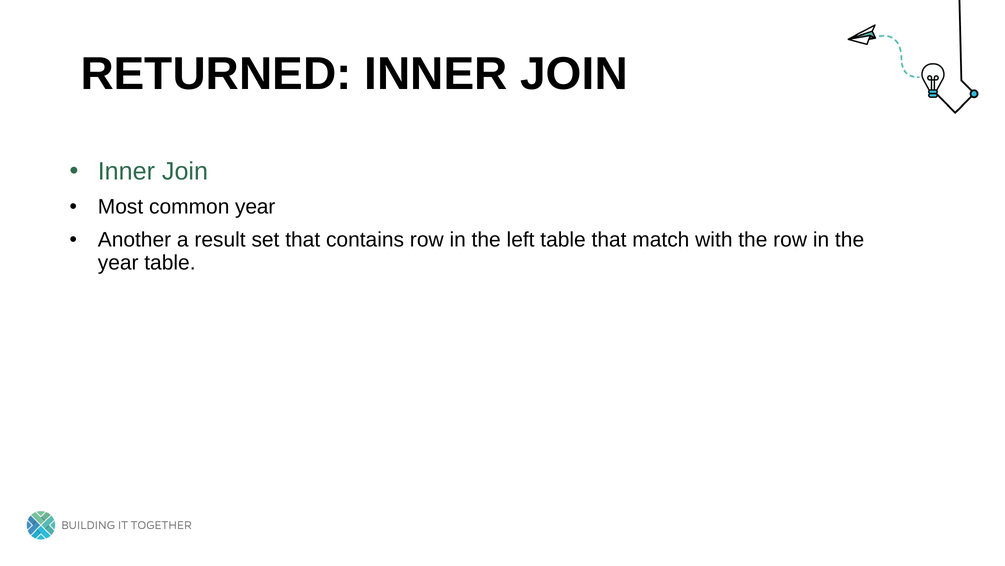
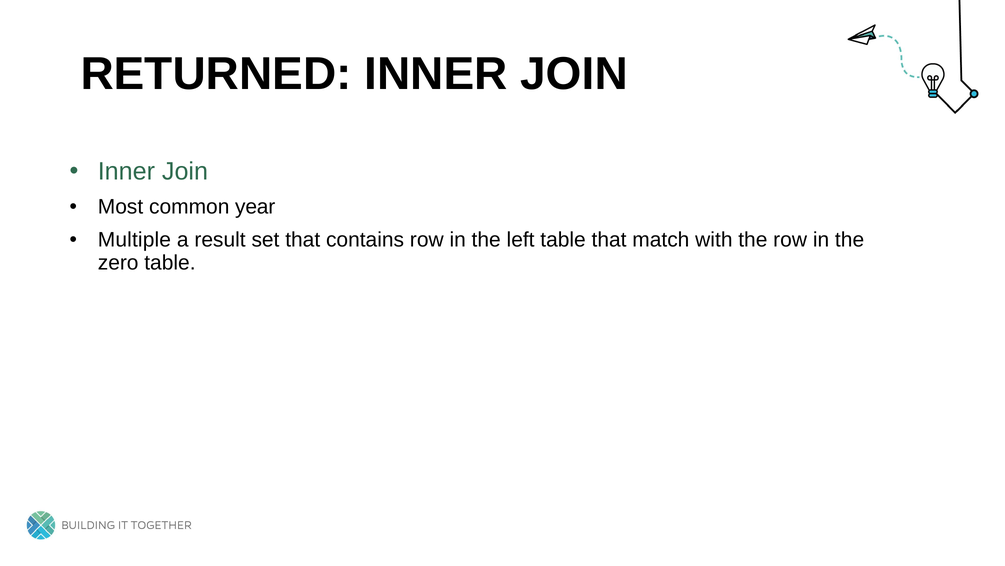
Another: Another -> Multiple (134, 240)
year: year -> zero (118, 262)
